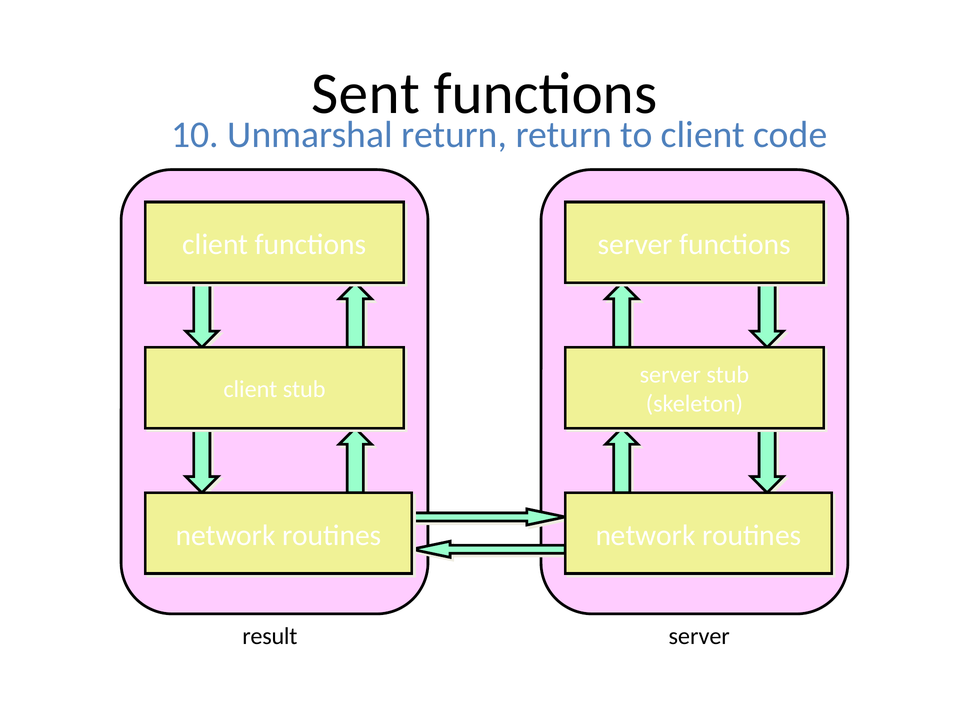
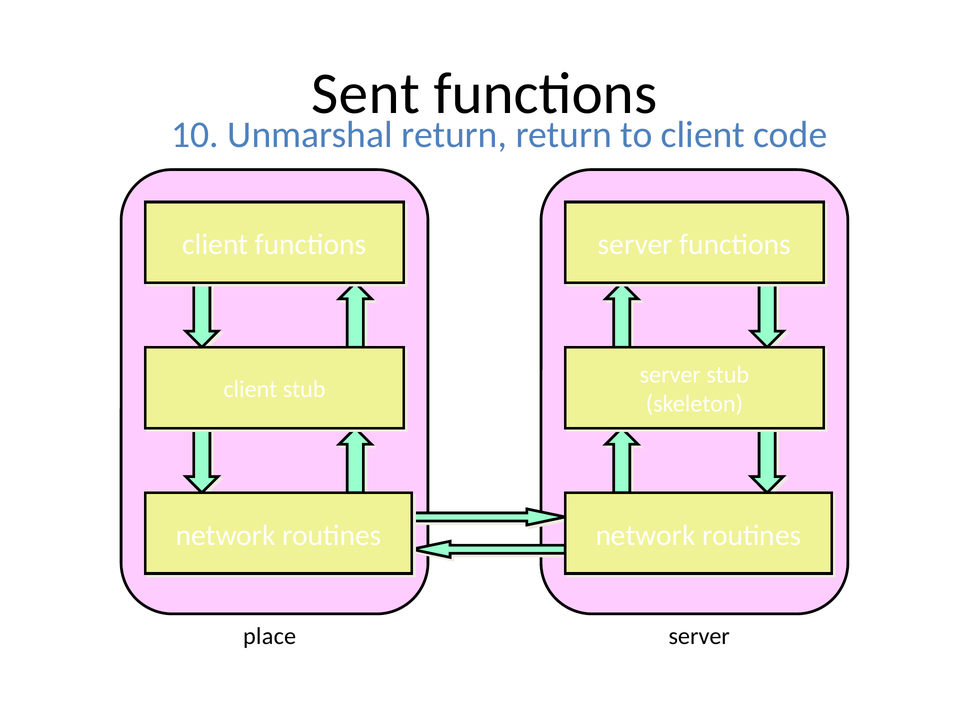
result: result -> place (270, 636)
